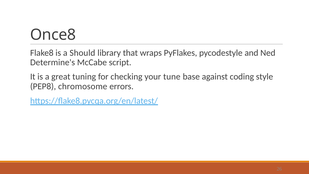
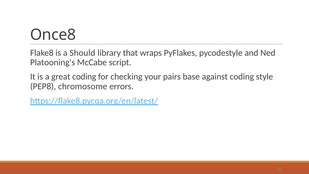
Determine's: Determine's -> Platooning's (53, 62)
great tuning: tuning -> coding (84, 77)
tune: tune -> pairs (172, 77)
